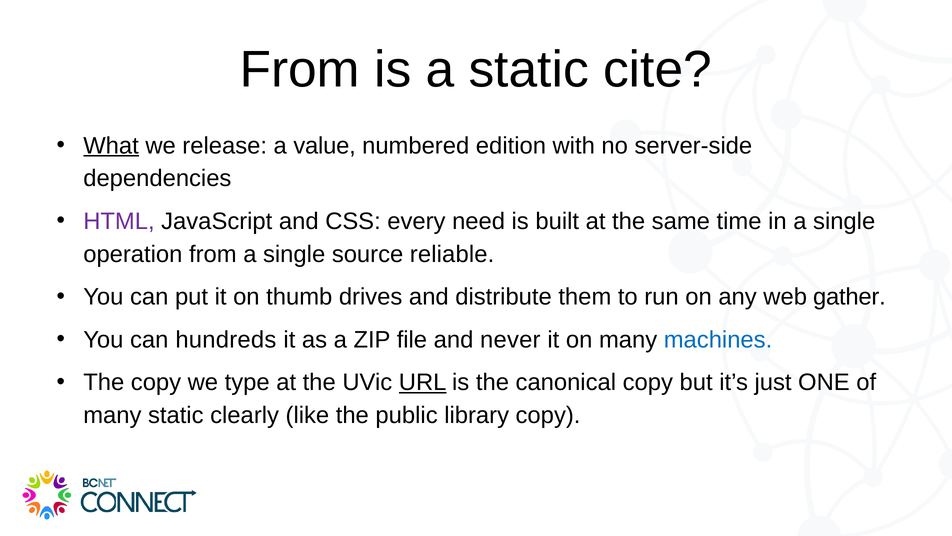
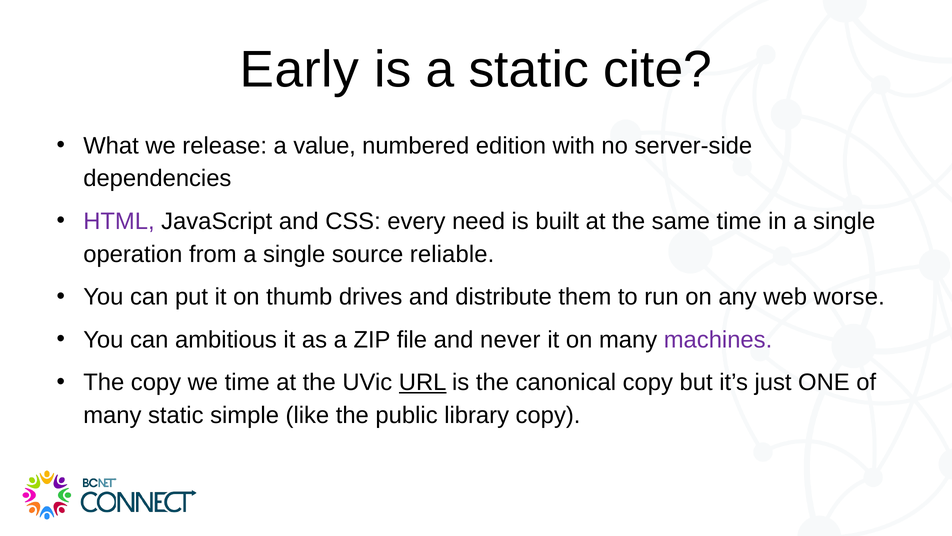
From: From -> Early (299, 70)
What underline: present -> none (111, 146)
gather: gather -> worse (849, 297)
hundreds: hundreds -> ambitious (226, 339)
machines colour: blue -> purple (718, 339)
we type: type -> time (247, 382)
clearly: clearly -> simple (245, 415)
